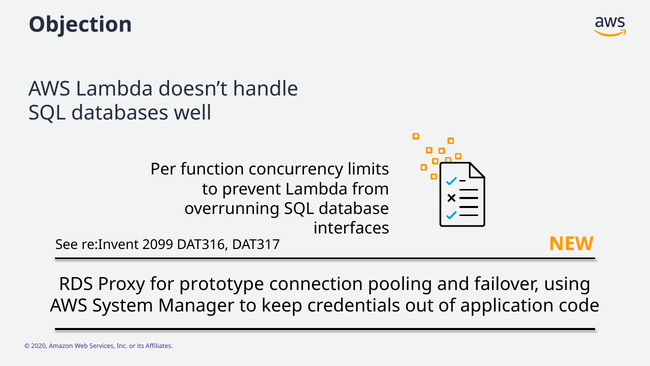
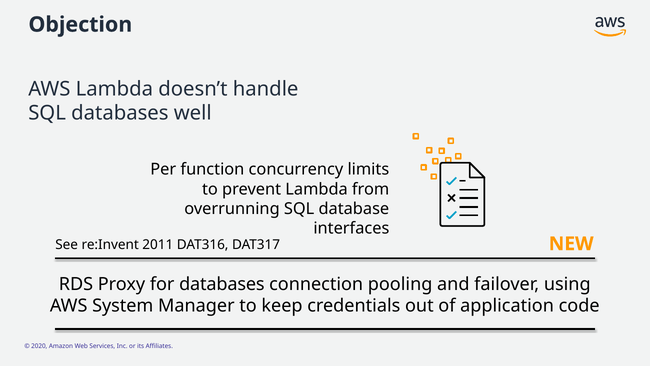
2099: 2099 -> 2011 (158, 245)
for prototype: prototype -> databases (222, 284)
